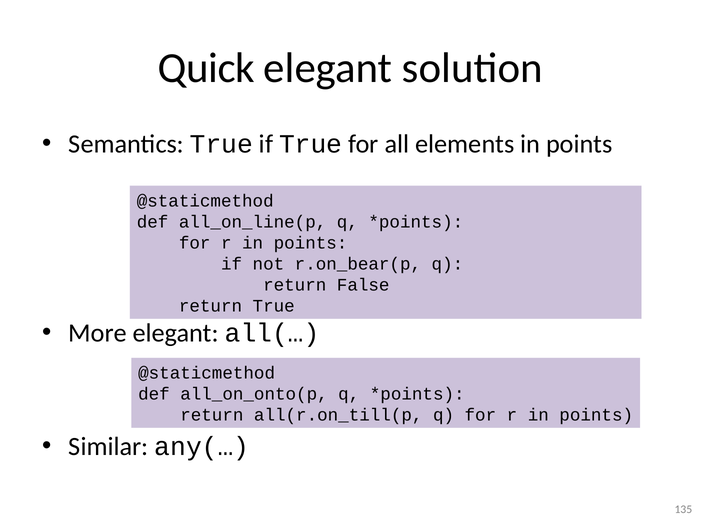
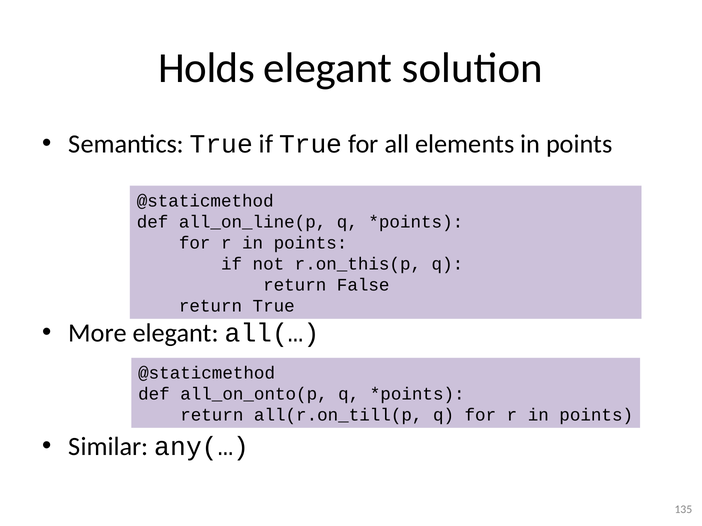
Quick: Quick -> Holds (206, 68)
r.on_bear(p: r.on_bear(p -> r.on_this(p (358, 264)
